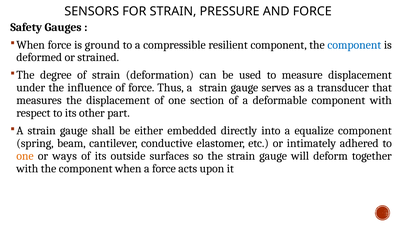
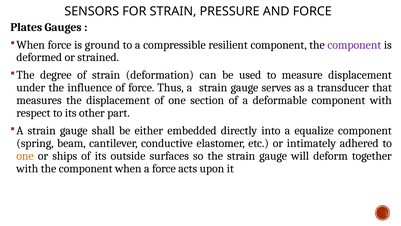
Safety: Safety -> Plates (26, 27)
component colour: blue -> purple (354, 45)
ways: ways -> ships (65, 156)
